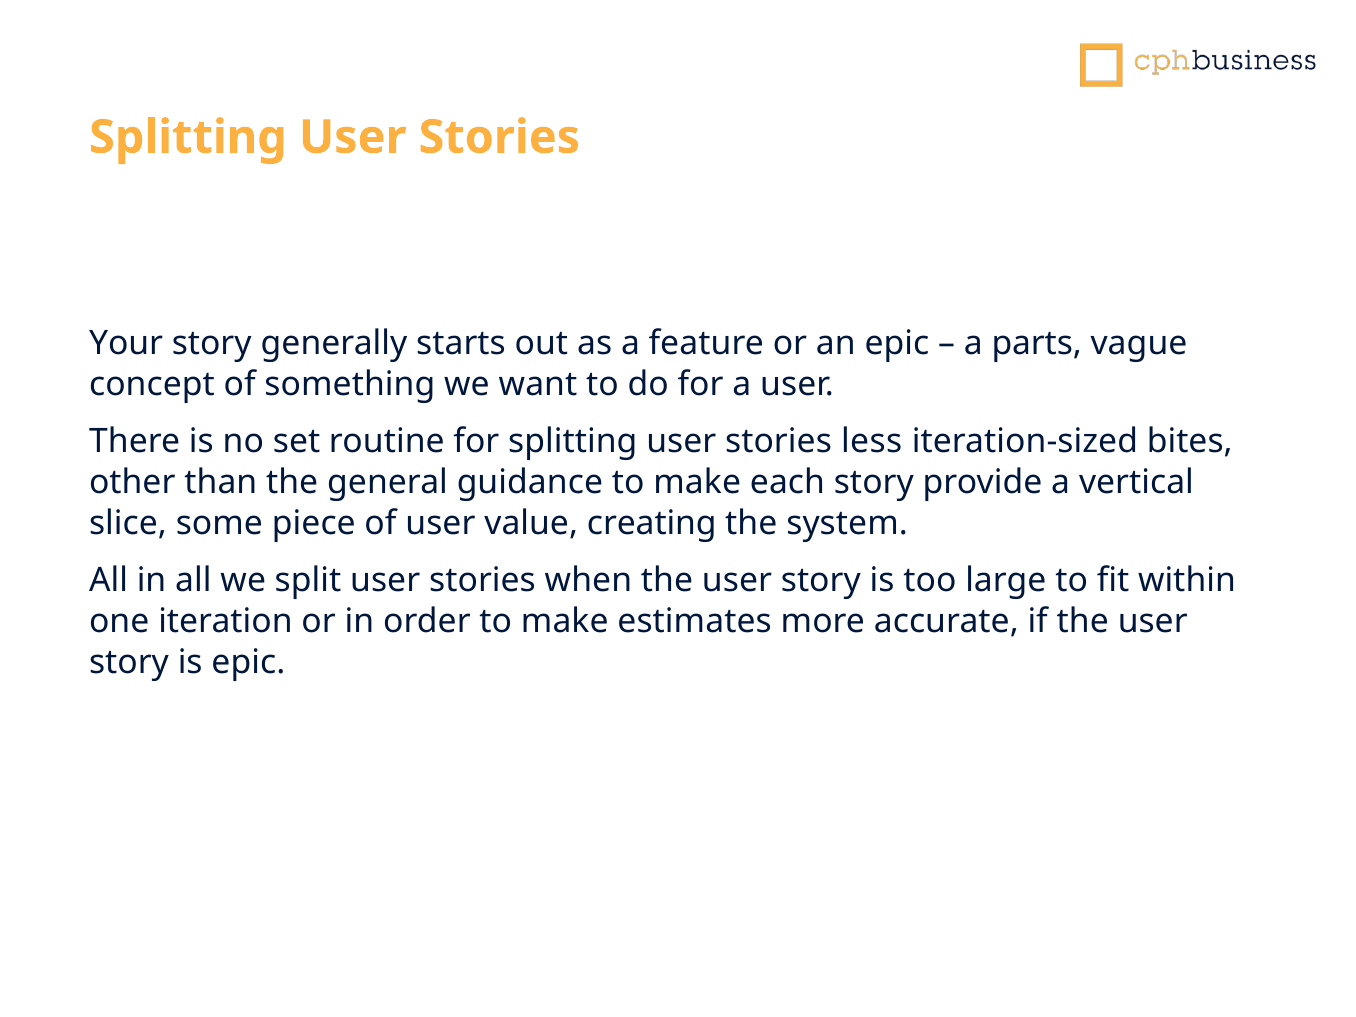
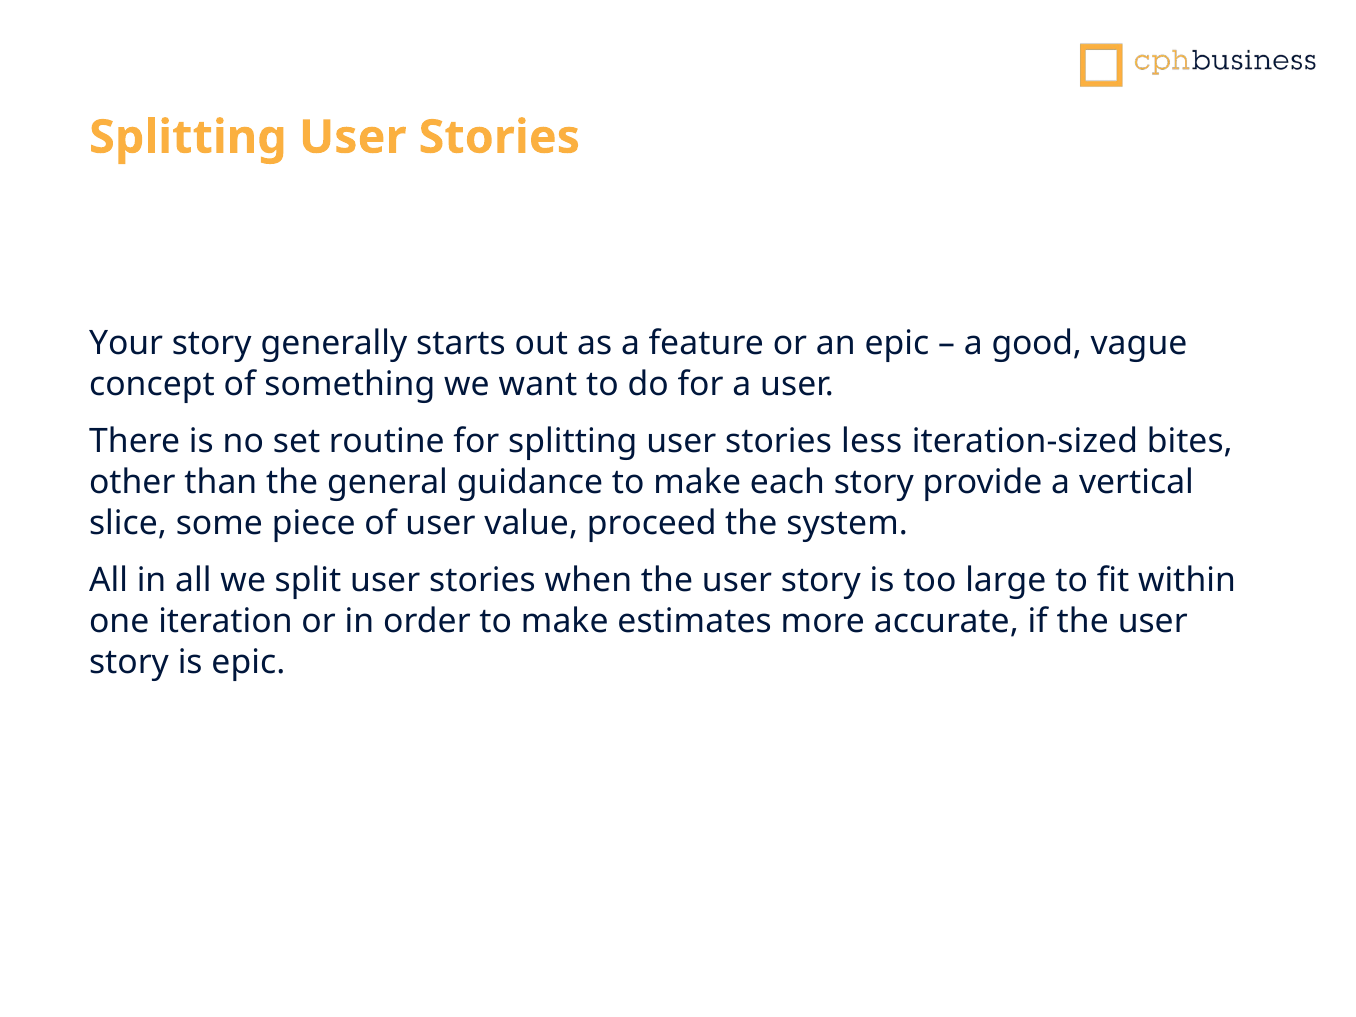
parts: parts -> good (1037, 343)
creating: creating -> proceed (652, 523)
